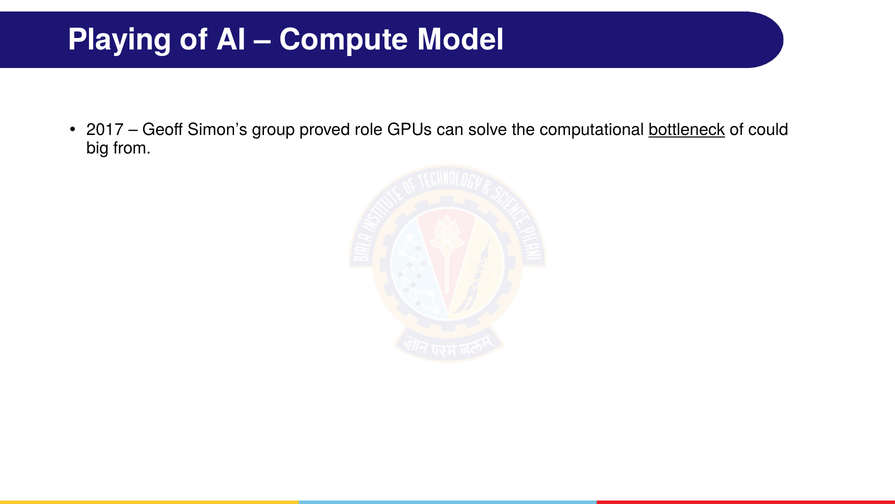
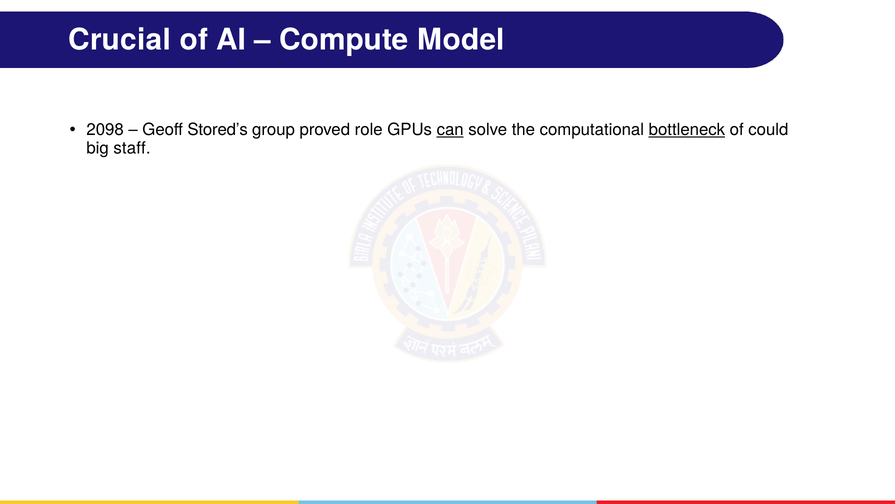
Playing: Playing -> Crucial (120, 40)
2017: 2017 -> 2098 (105, 130)
Simon’s: Simon’s -> Stored’s (218, 130)
can underline: none -> present (450, 130)
from: from -> staff (132, 148)
